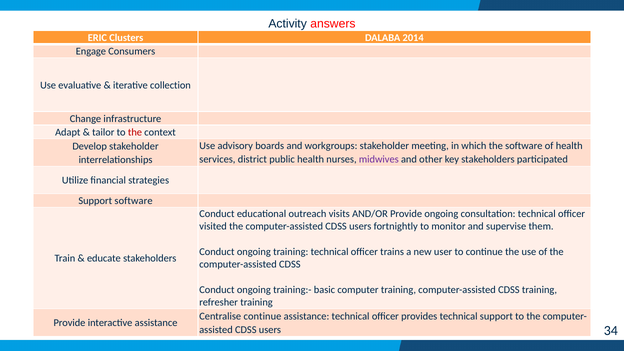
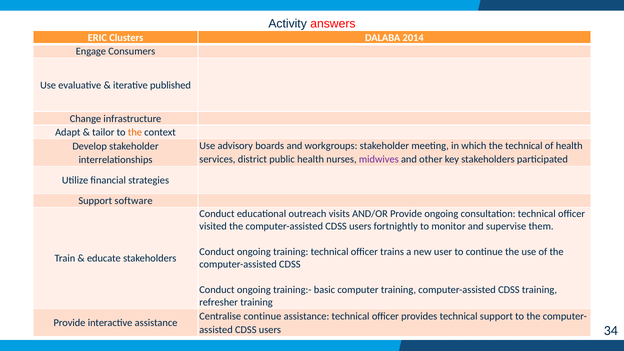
collection: collection -> published (170, 85)
the colour: red -> orange (135, 132)
the software: software -> technical (524, 146)
